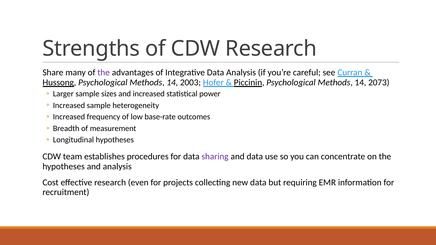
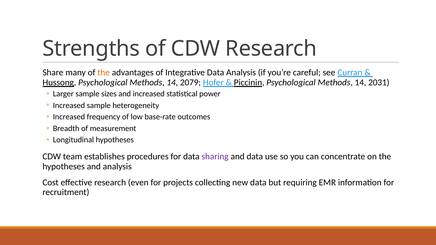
the colour: purple -> orange (104, 73)
2003: 2003 -> 2079 (190, 83)
2073: 2073 -> 2031 (379, 83)
